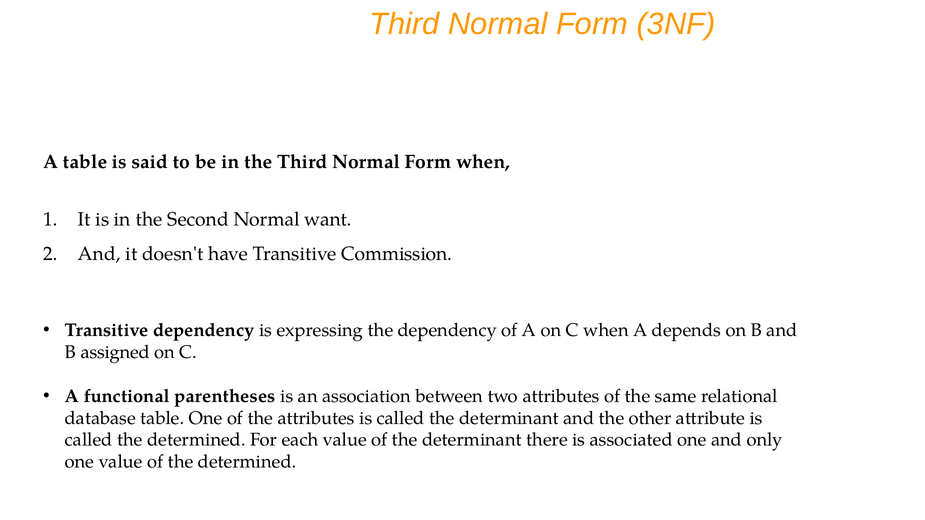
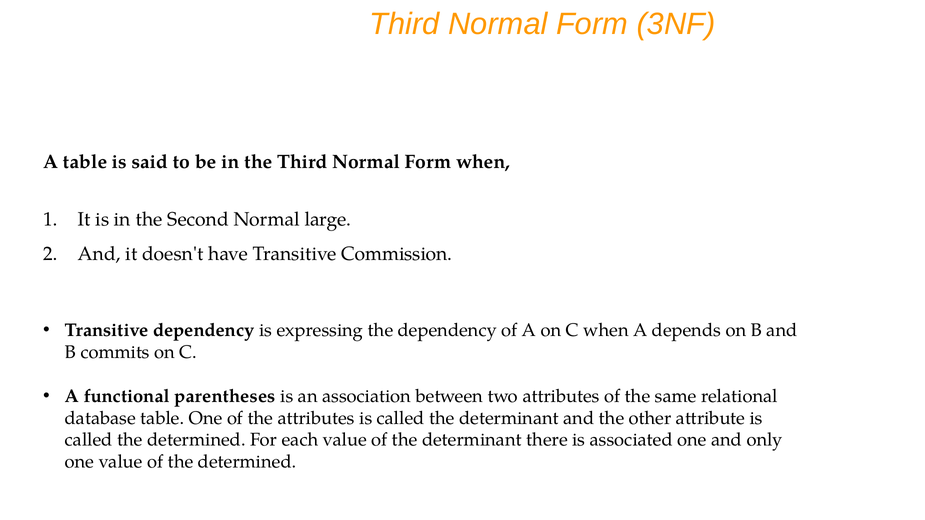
want: want -> large (328, 220)
assigned: assigned -> commits (115, 352)
